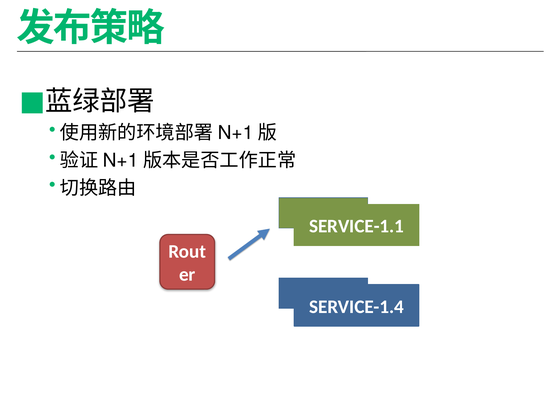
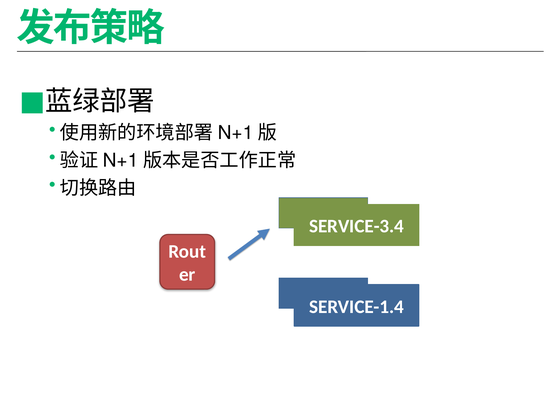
SERVICE-1.1: SERVICE-1.1 -> SERVICE-3.4 (356, 226)
